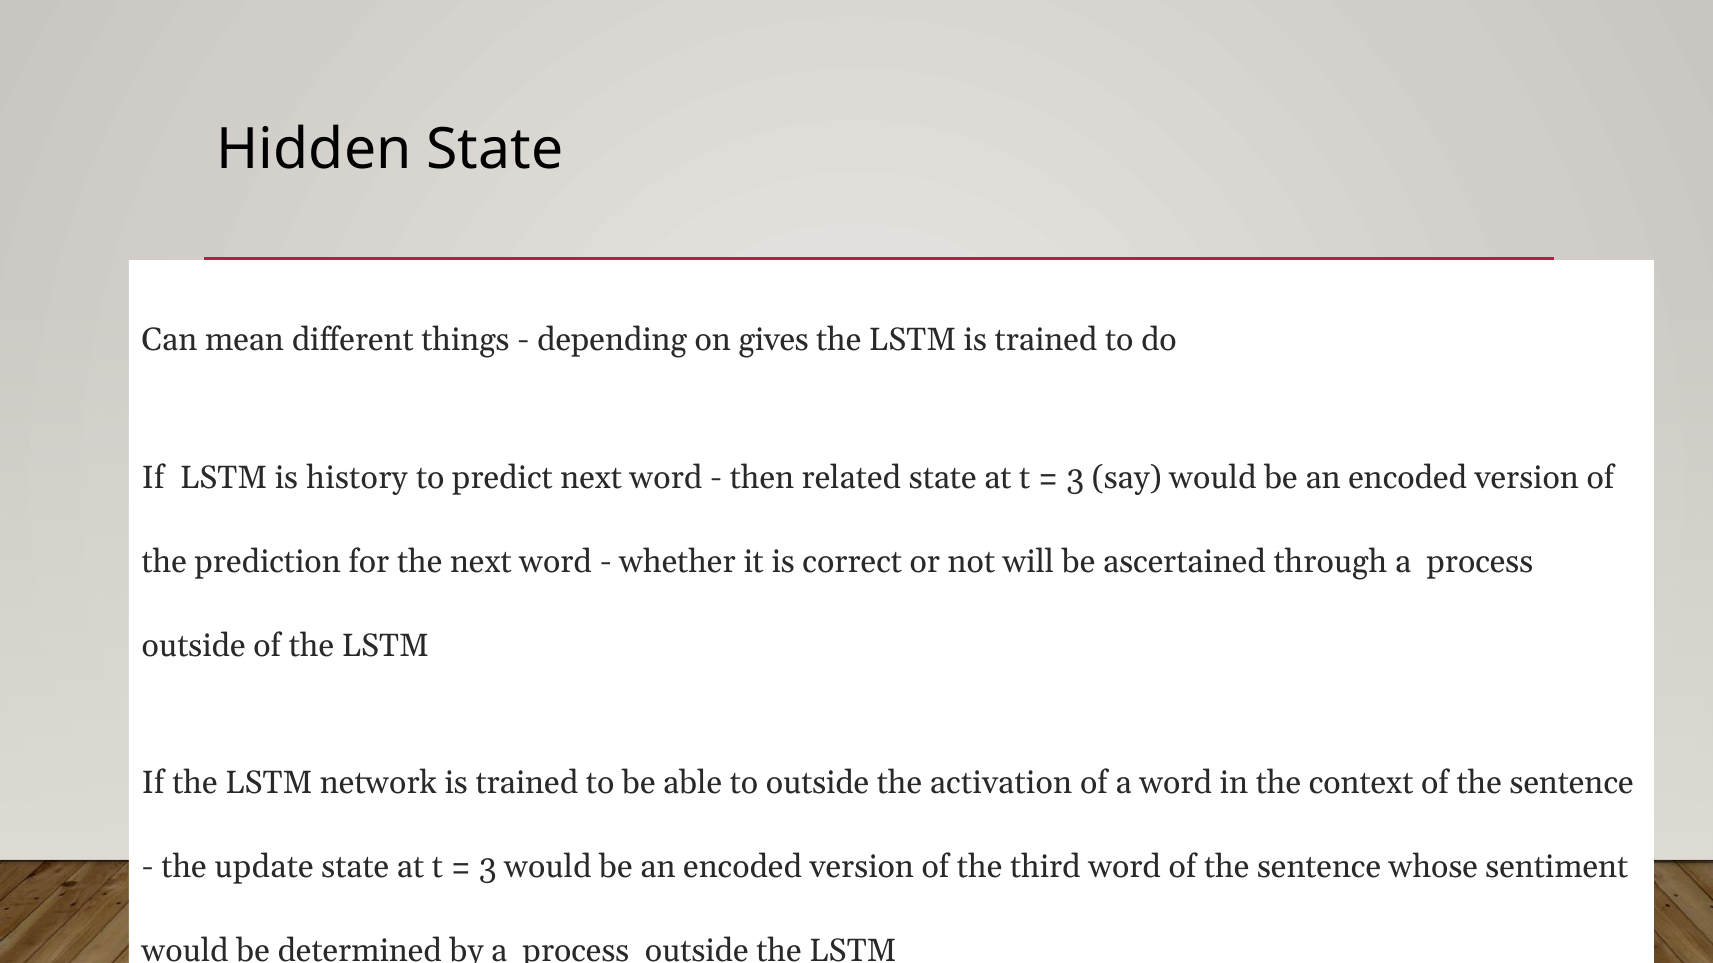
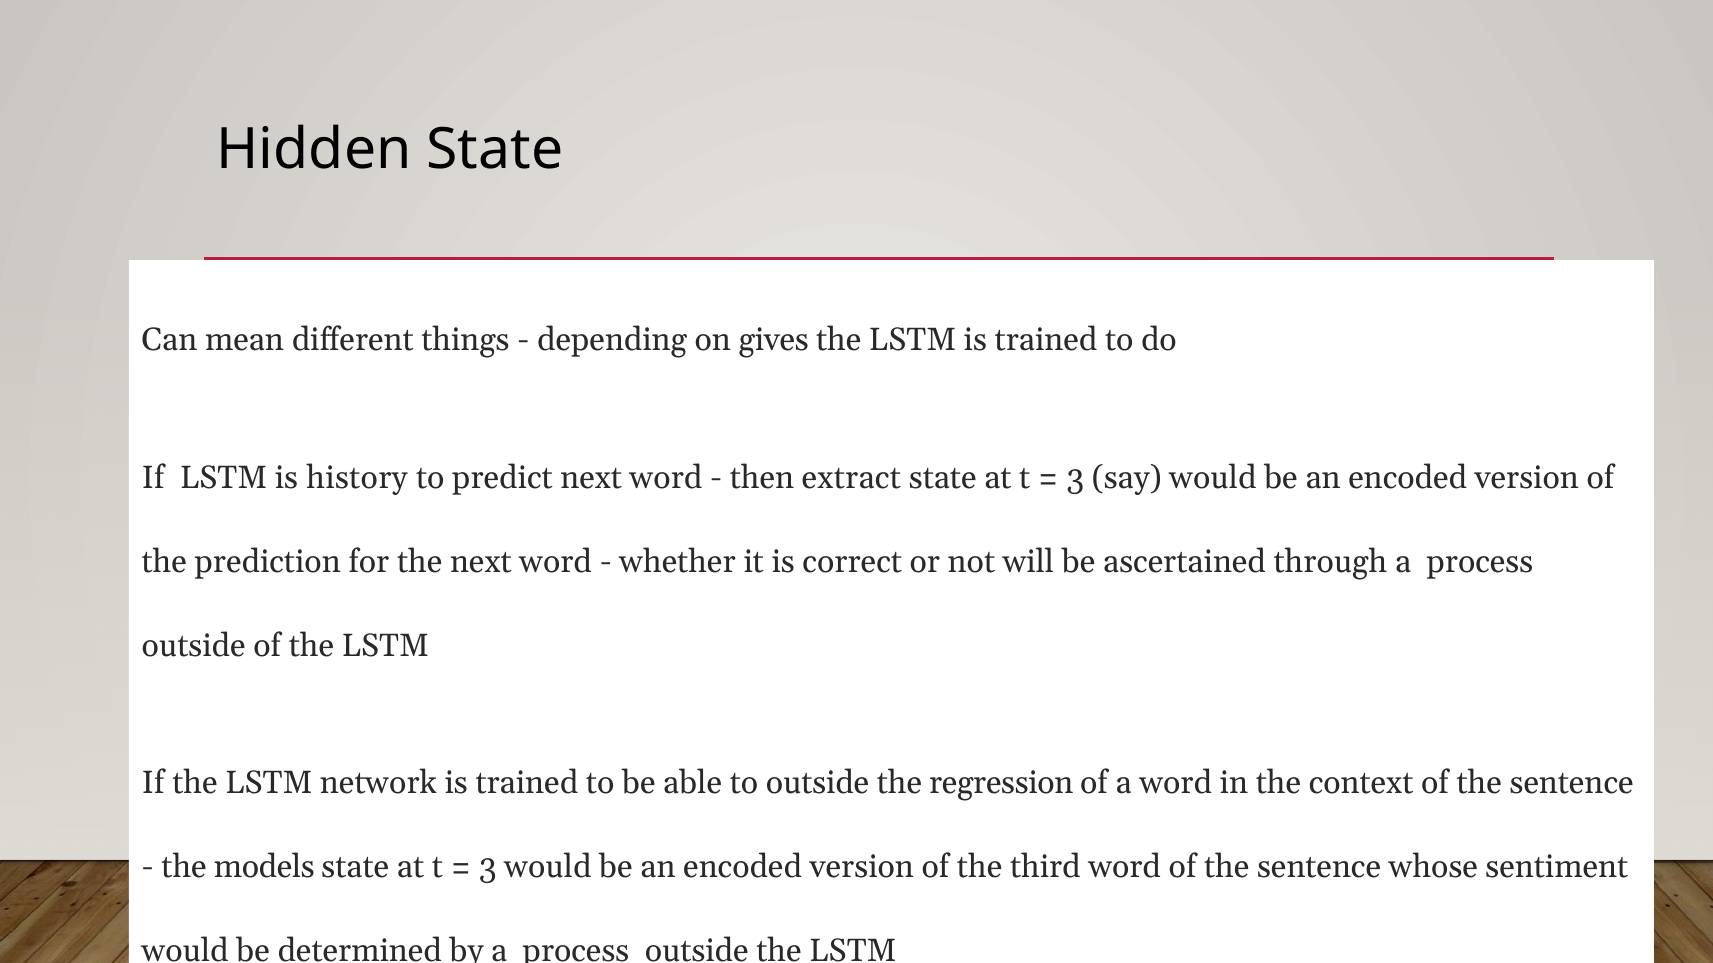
related: related -> extract (851, 478)
activation: activation -> regression (1001, 783)
update: update -> models (264, 867)
